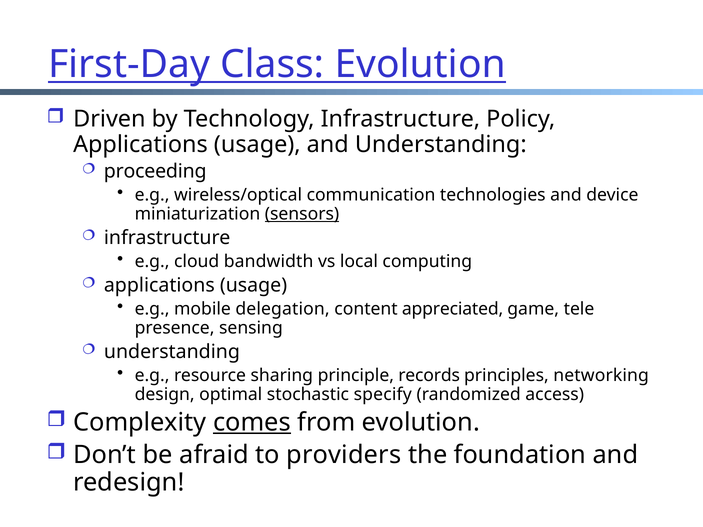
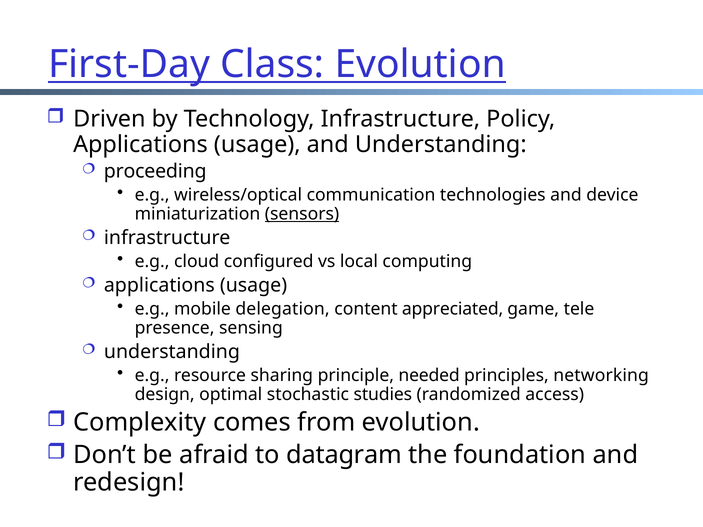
bandwidth: bandwidth -> configured (269, 262)
records: records -> needed (429, 376)
specify: specify -> studies (383, 395)
comes underline: present -> none (252, 423)
providers: providers -> datagram (344, 455)
